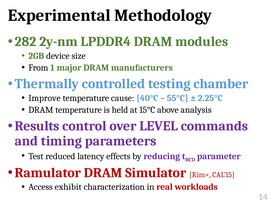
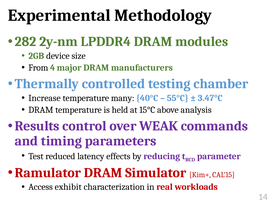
1: 1 -> 4 (53, 68)
Improve: Improve -> Increase (45, 98)
cause: cause -> many (123, 98)
2.25°C: 2.25°C -> 3.47°C (210, 98)
LEVEL: LEVEL -> WEAK (159, 126)
